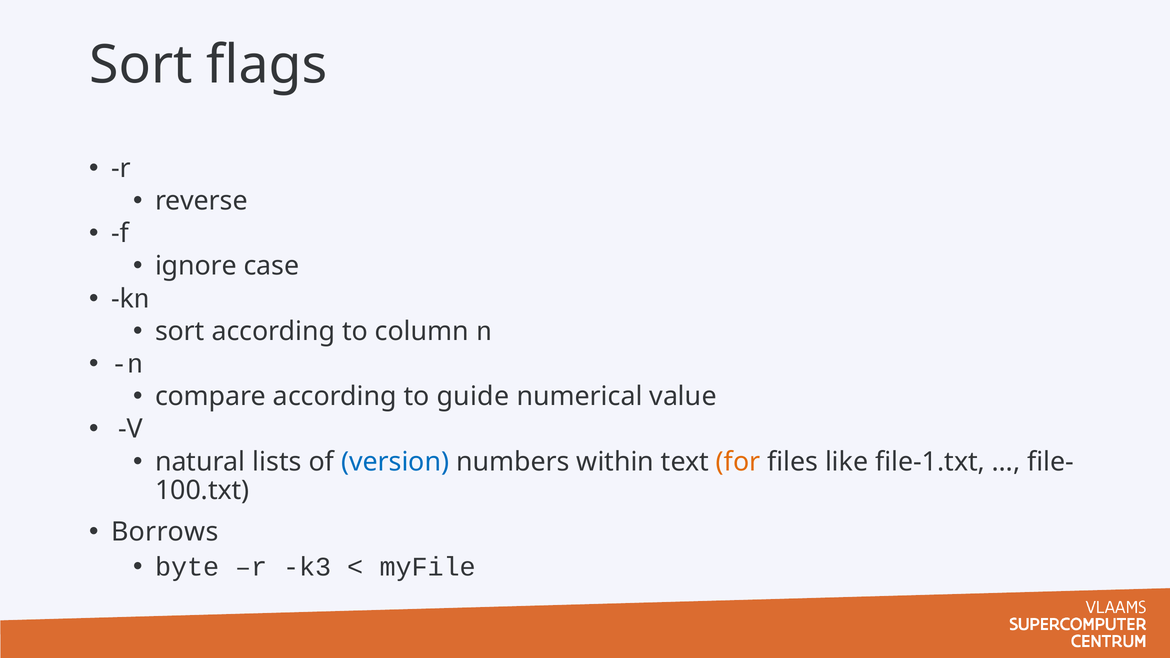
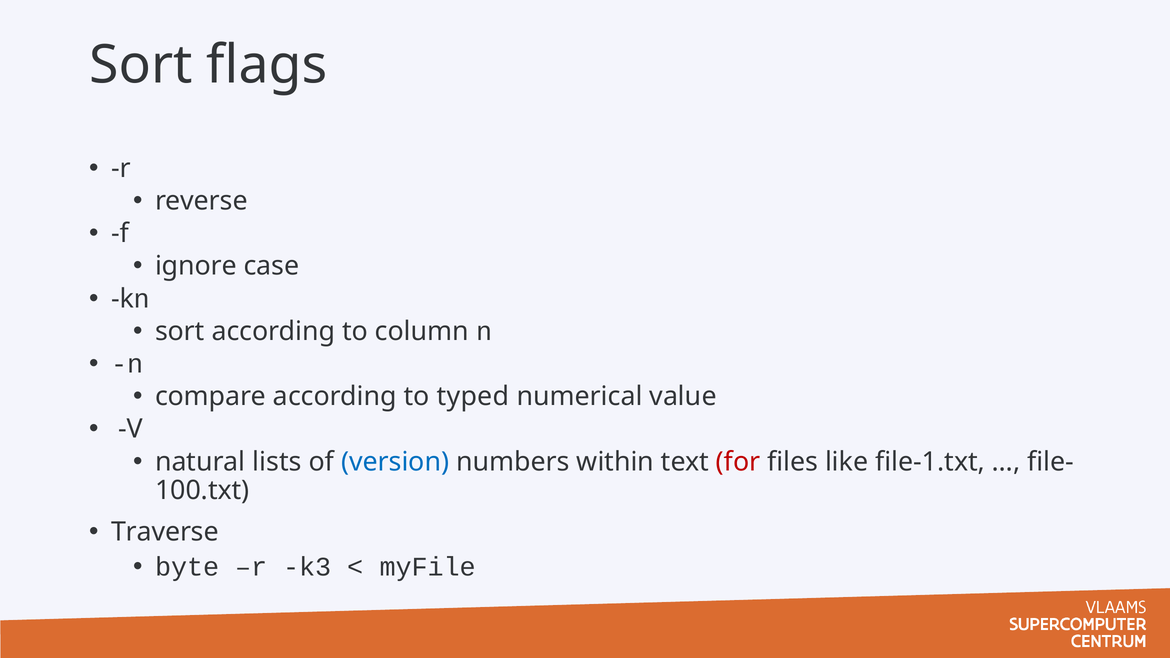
guide: guide -> typed (473, 397)
for colour: orange -> red (738, 462)
Borrows: Borrows -> Traverse (165, 532)
